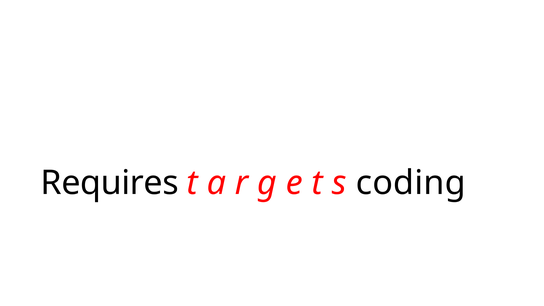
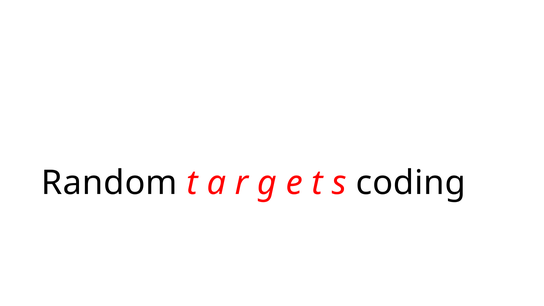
Requires: Requires -> Random (109, 183)
